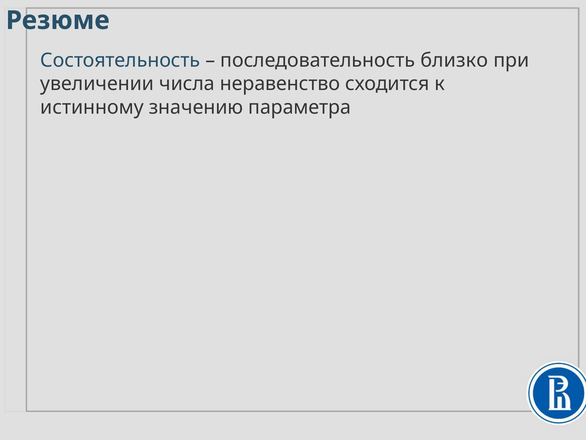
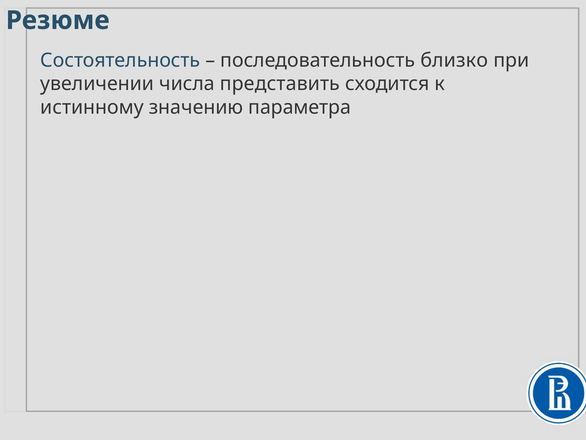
неравенство: неравенство -> представить (280, 84)
